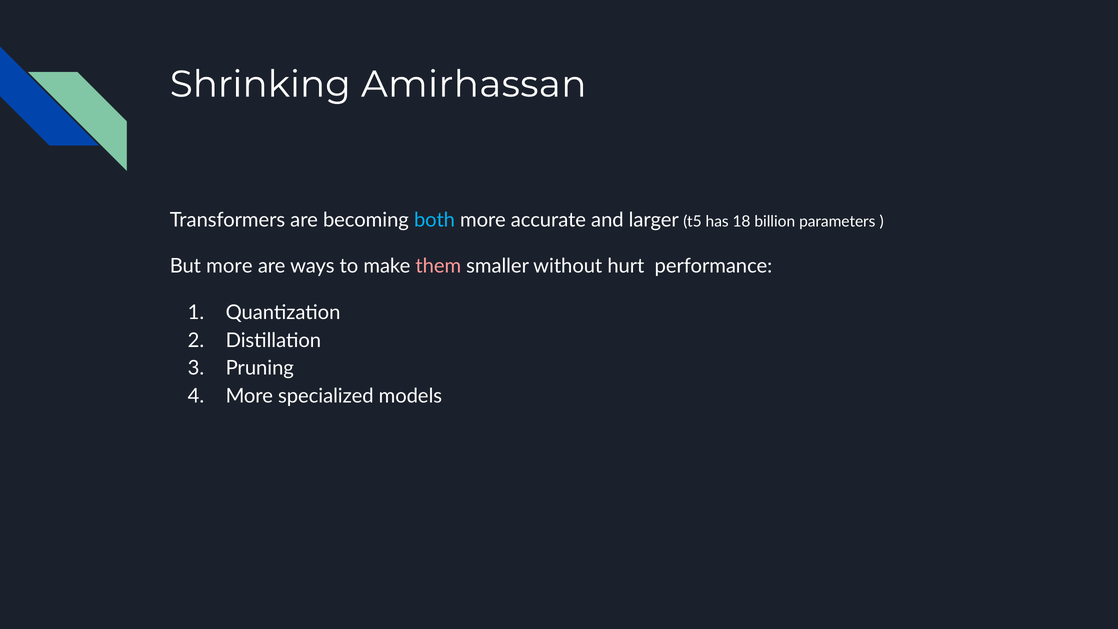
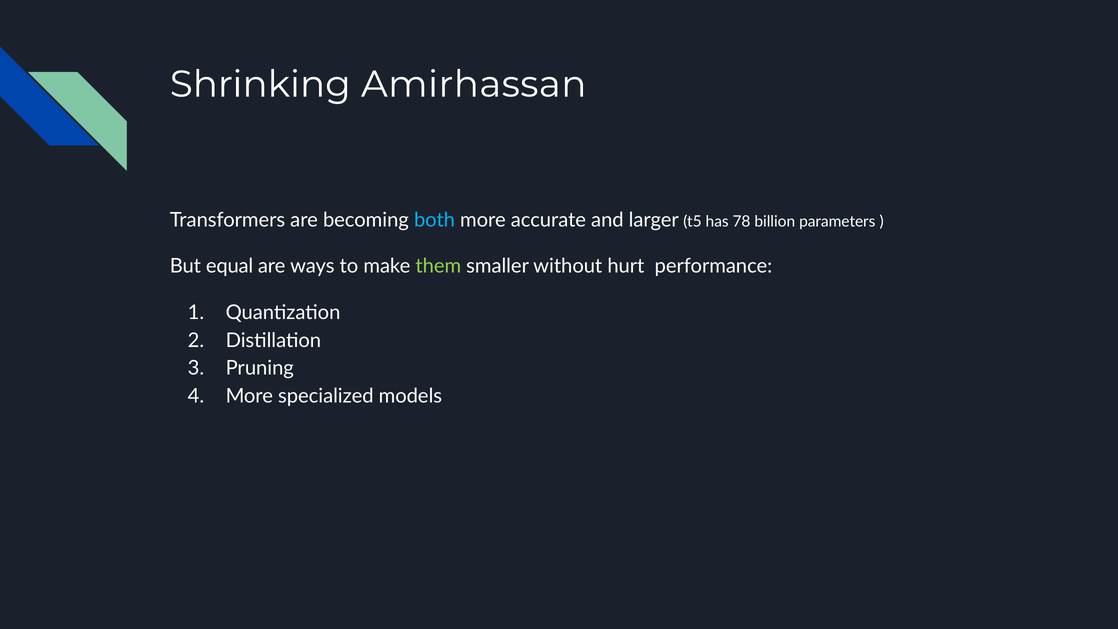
18: 18 -> 78 (742, 221)
But more: more -> equal (230, 266)
them colour: pink -> light green (438, 266)
